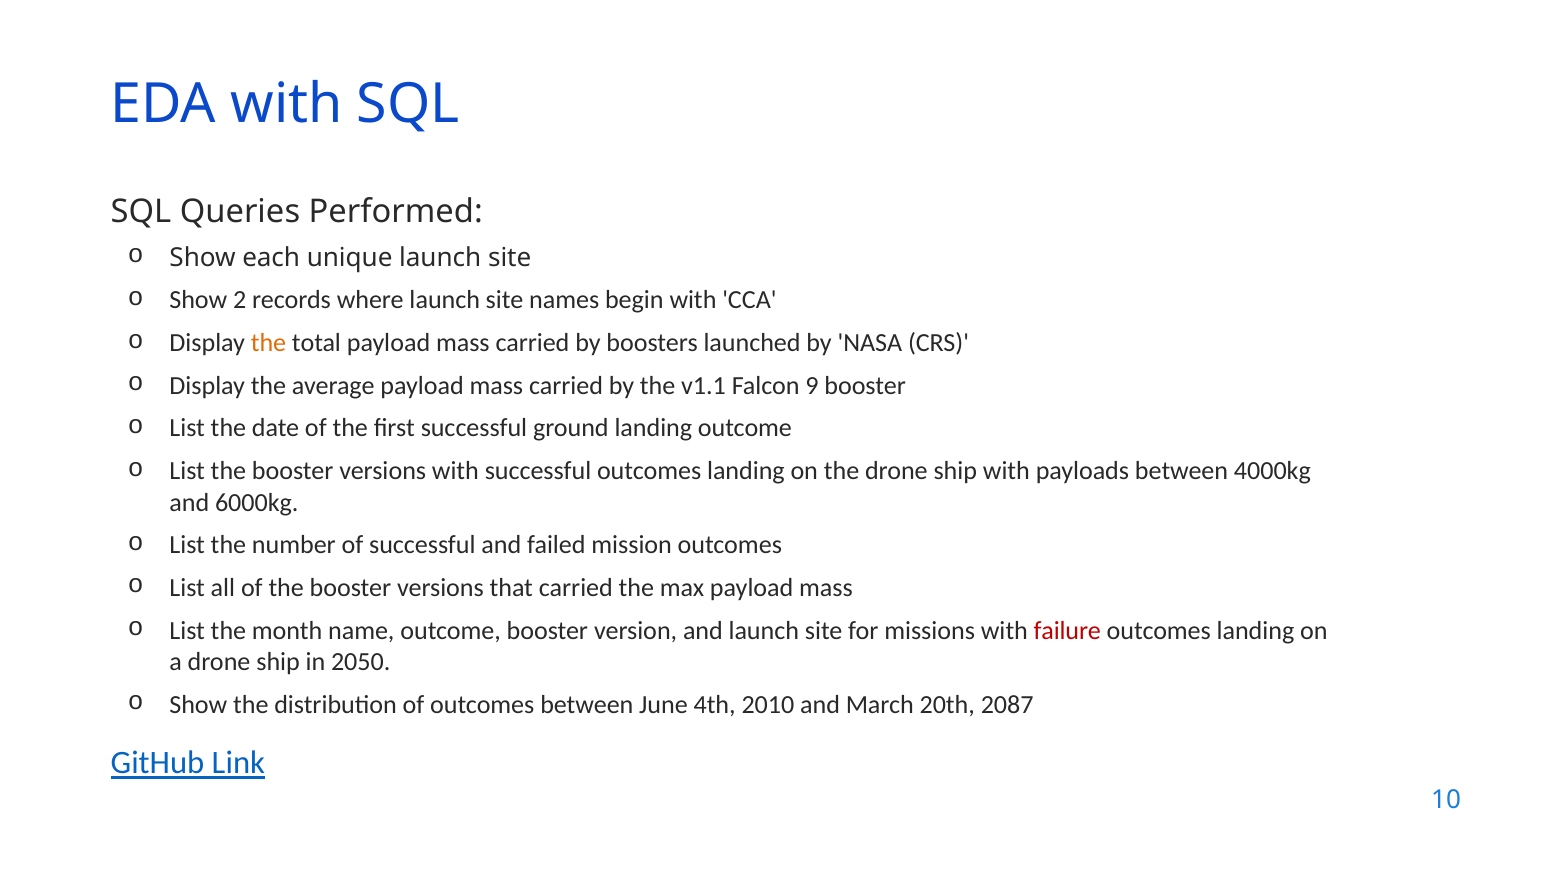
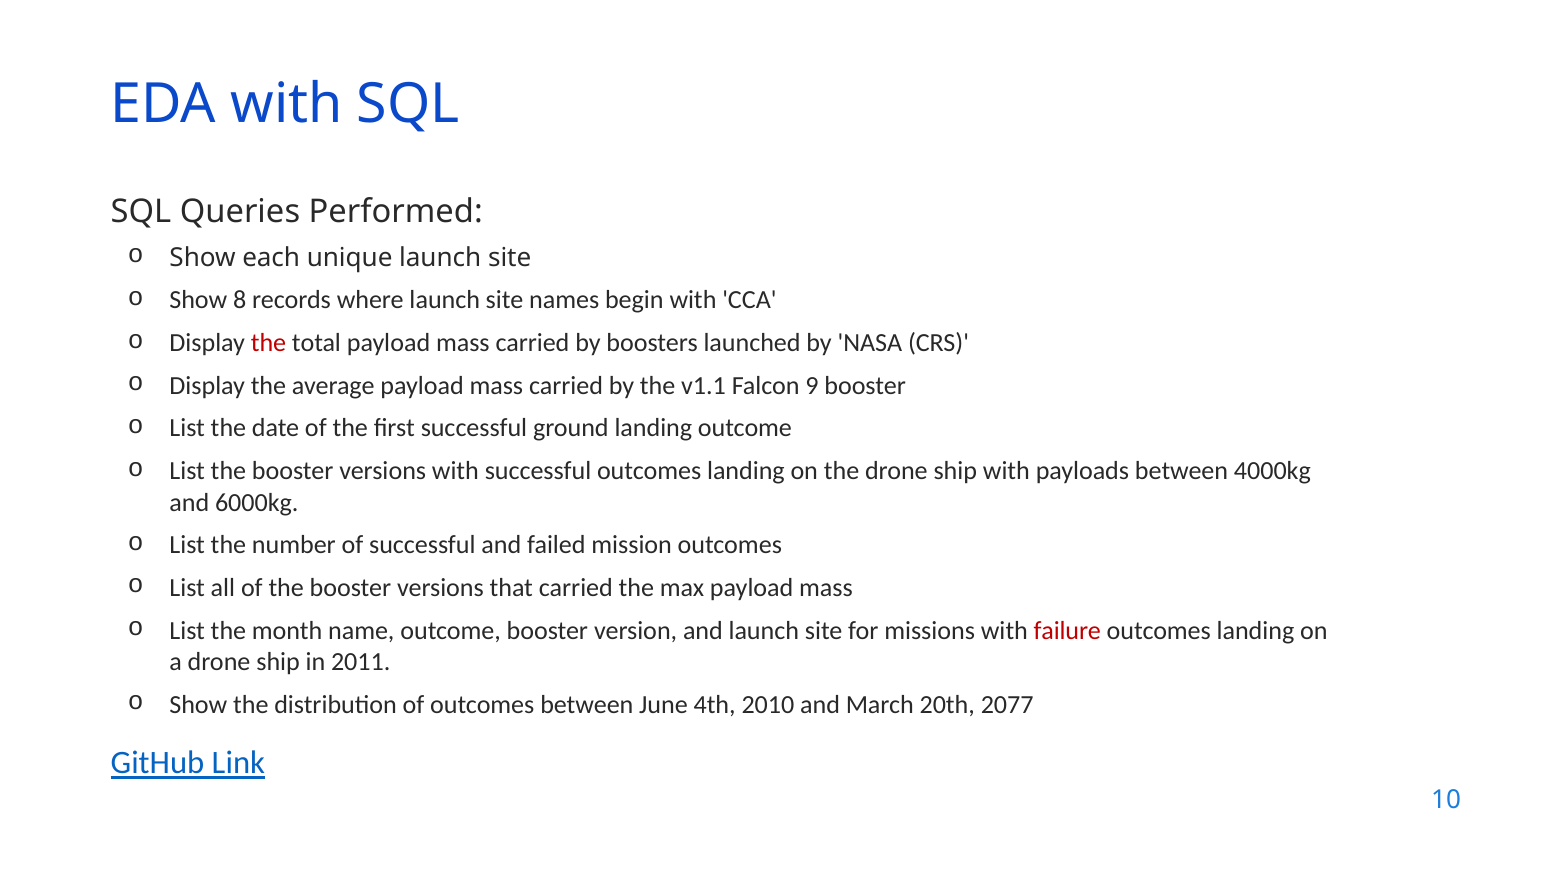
2: 2 -> 8 (240, 300)
the colour: orange -> red (269, 343)
2050: 2050 -> 2011 (361, 662)
2087: 2087 -> 2077 (1007, 705)
